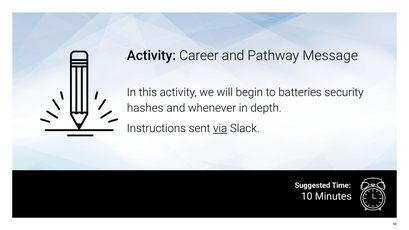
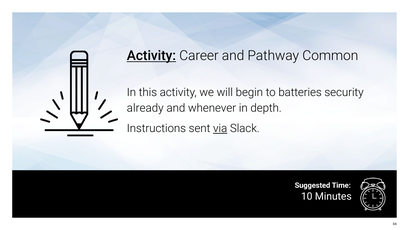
Activity underline: none -> present (151, 56)
Message: Message -> Common (330, 56)
hashes: hashes -> already (145, 108)
